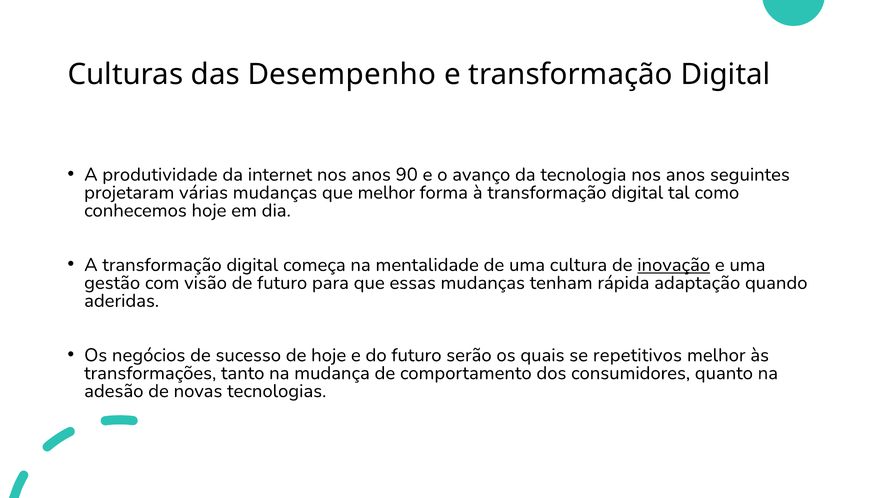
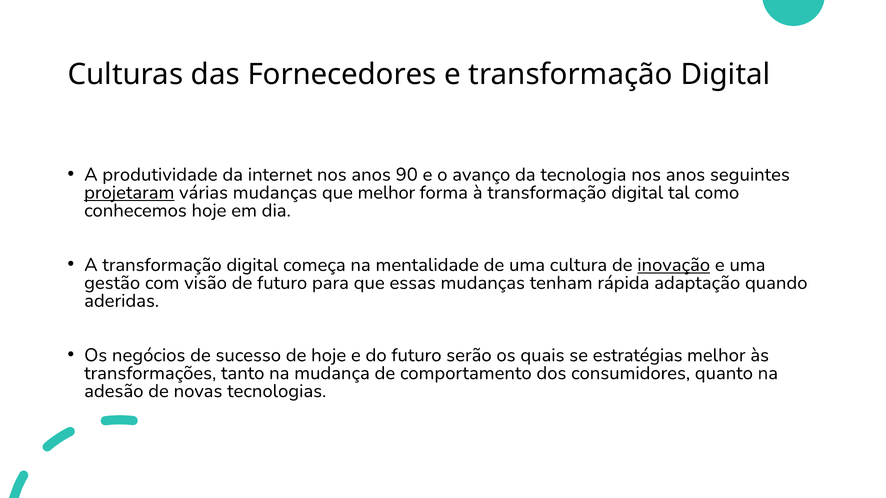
Desempenho: Desempenho -> Fornecedores (342, 74)
projetaram underline: none -> present (129, 193)
repetitivos: repetitivos -> estratégias (638, 355)
